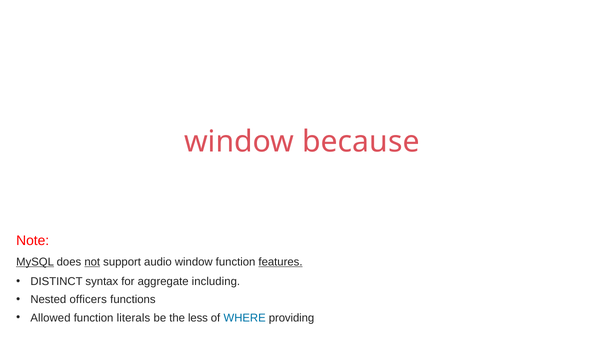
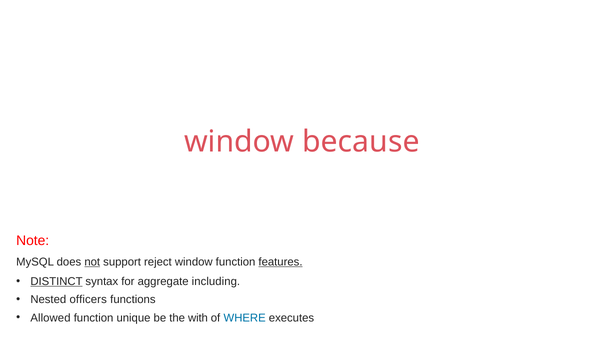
MySQL underline: present -> none (35, 262)
audio: audio -> reject (158, 262)
DISTINCT underline: none -> present (56, 281)
literals: literals -> unique (133, 318)
less: less -> with (198, 318)
providing: providing -> executes (291, 318)
